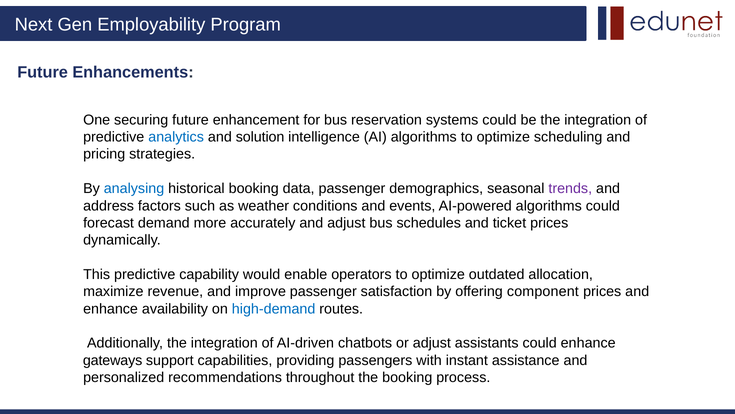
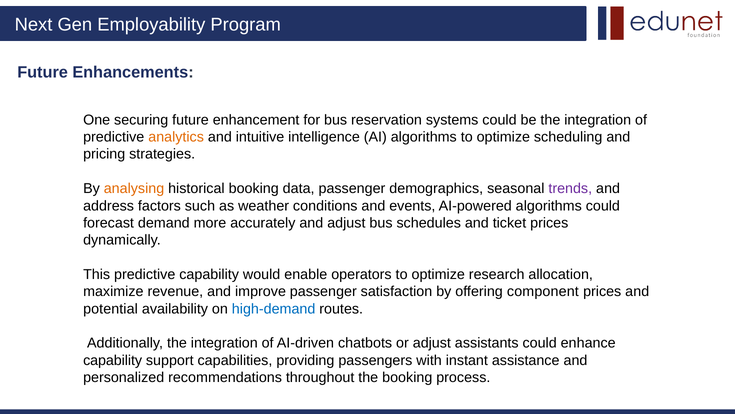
analytics colour: blue -> orange (176, 137)
solution: solution -> intuitive (260, 137)
analysing colour: blue -> orange (134, 188)
outdated: outdated -> research (497, 274)
enhance: enhance -> potential (110, 308)
gateways: gateways -> capability (113, 360)
